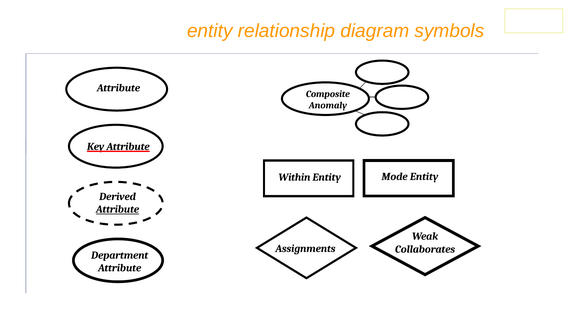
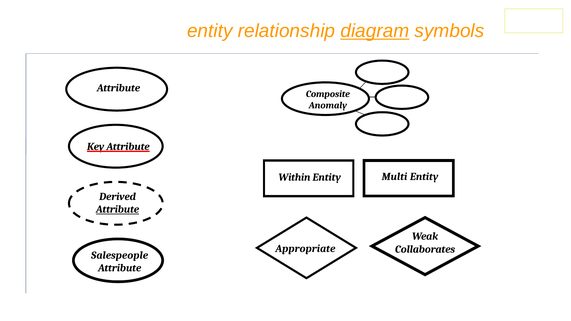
diagram underline: none -> present (375, 31)
Mode: Mode -> Multi (395, 177)
Assignments: Assignments -> Appropriate (305, 249)
Department: Department -> Salespeople (120, 255)
